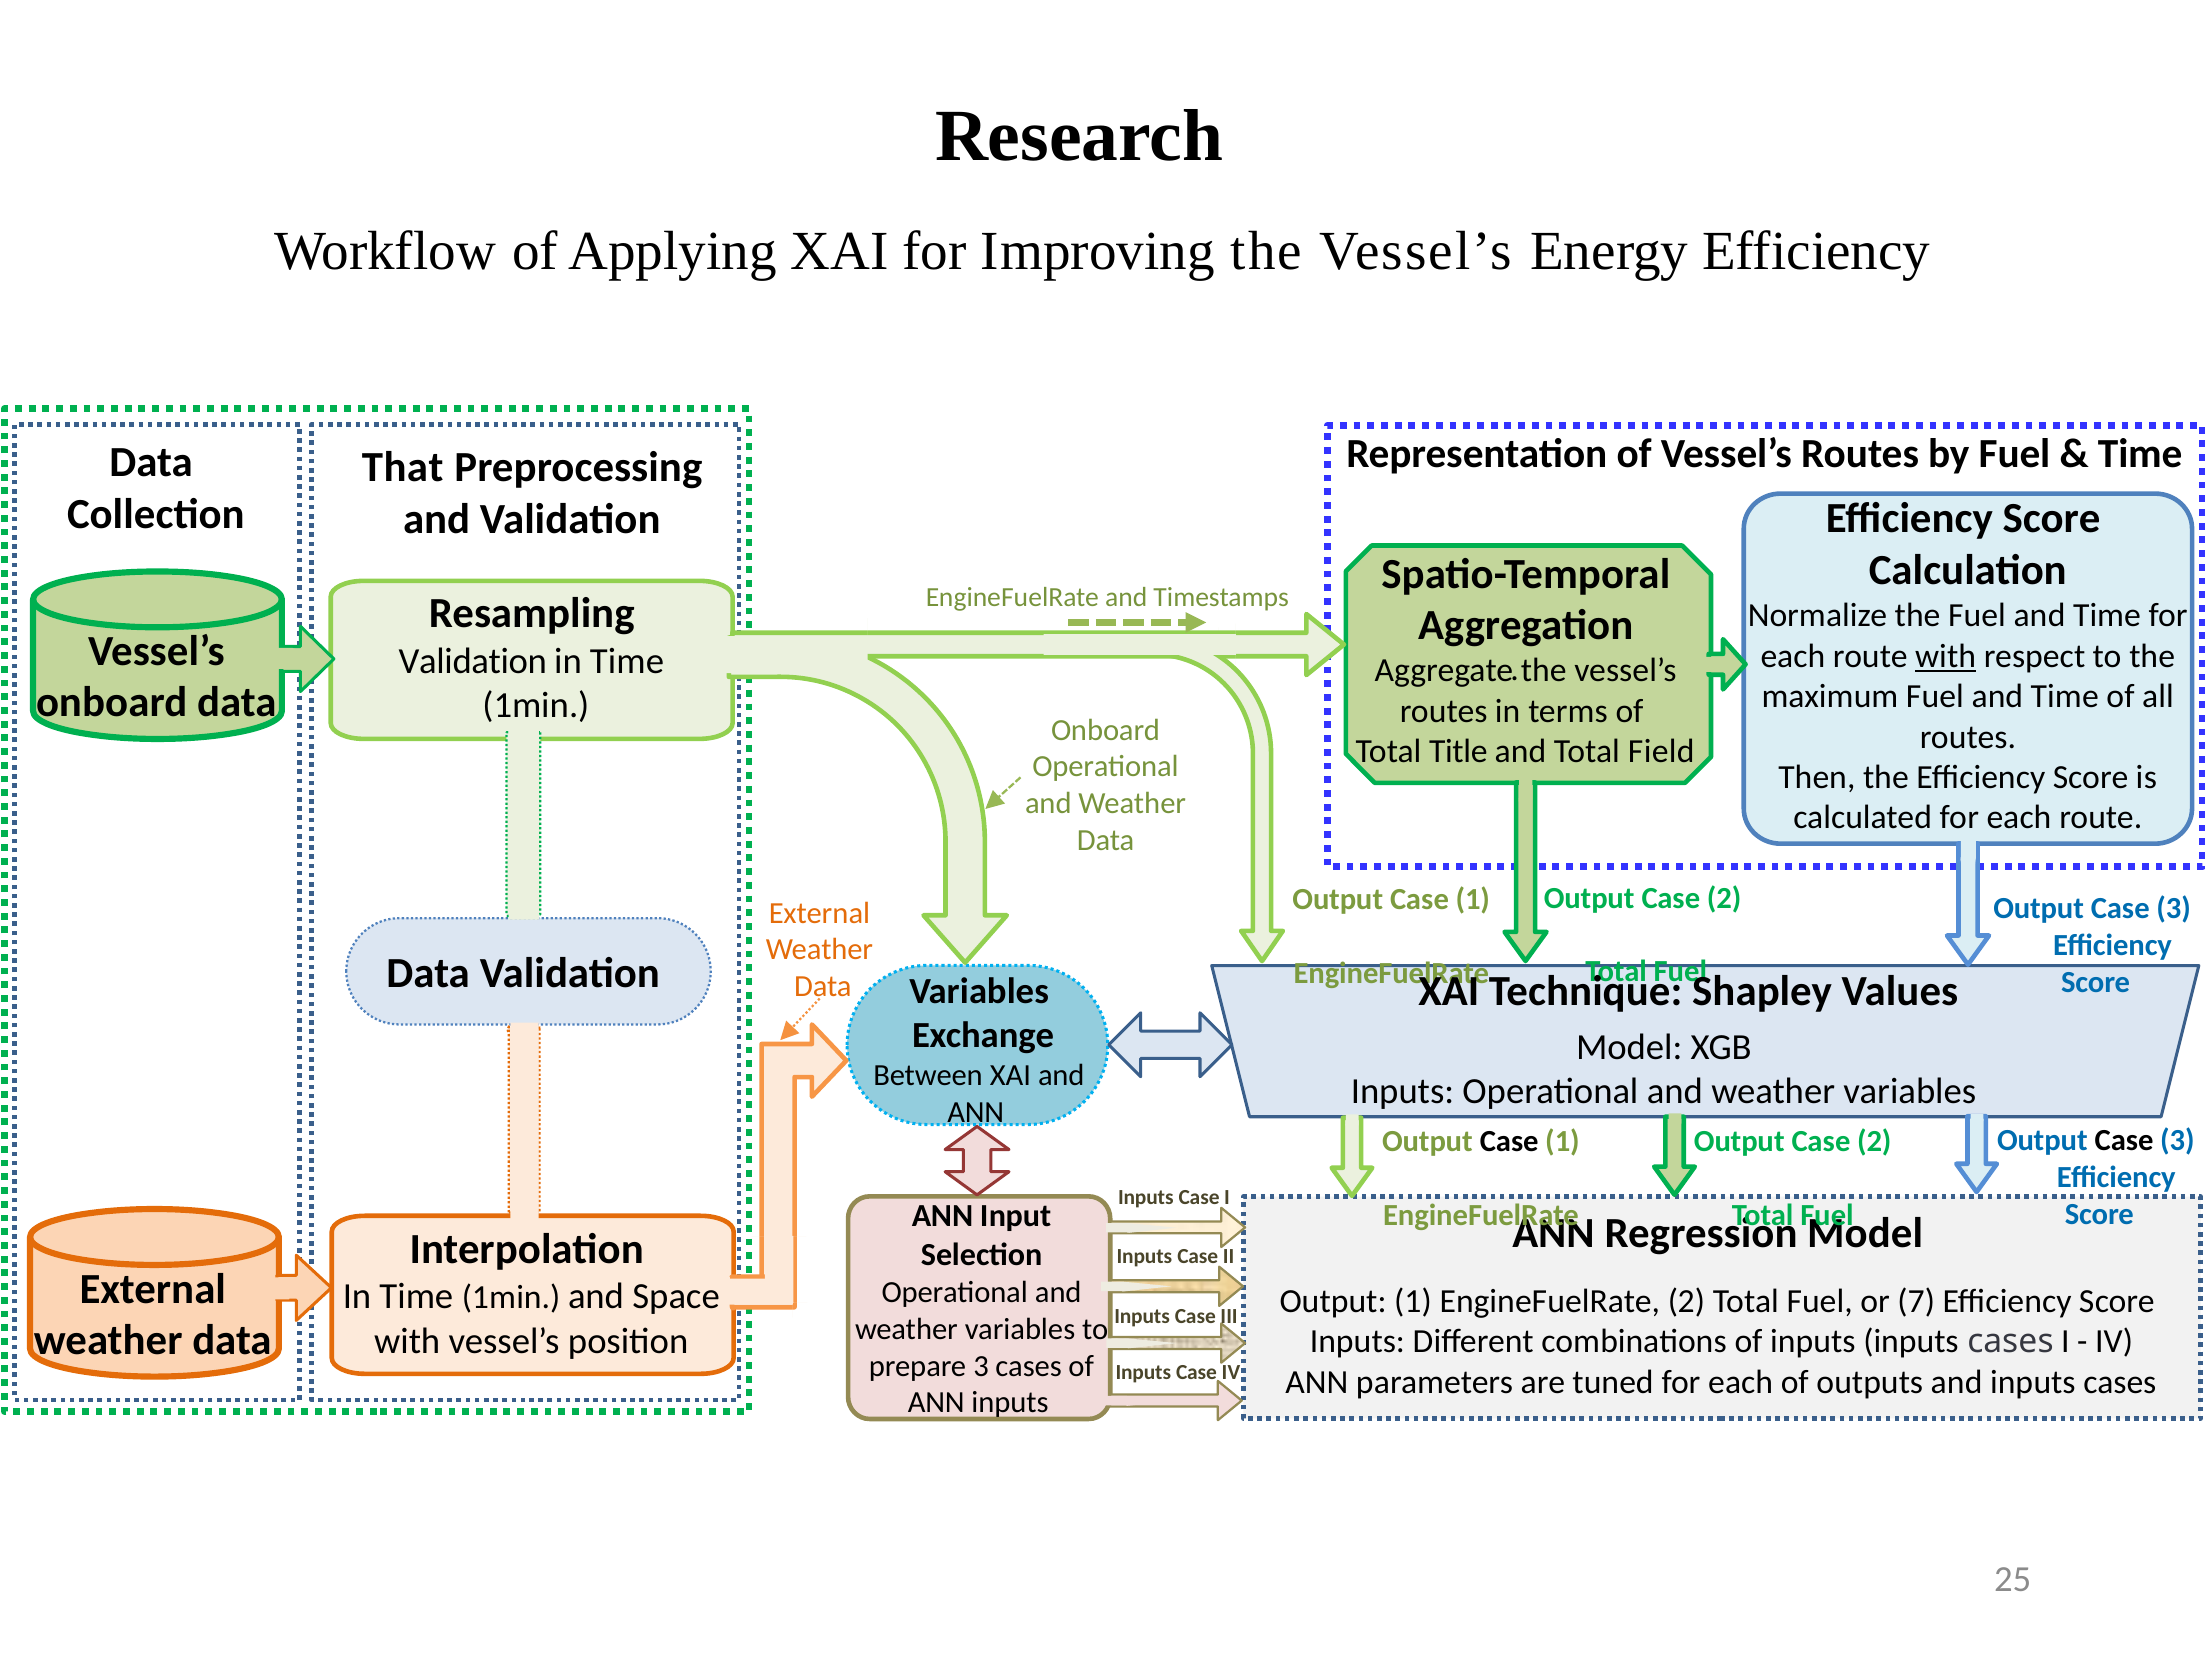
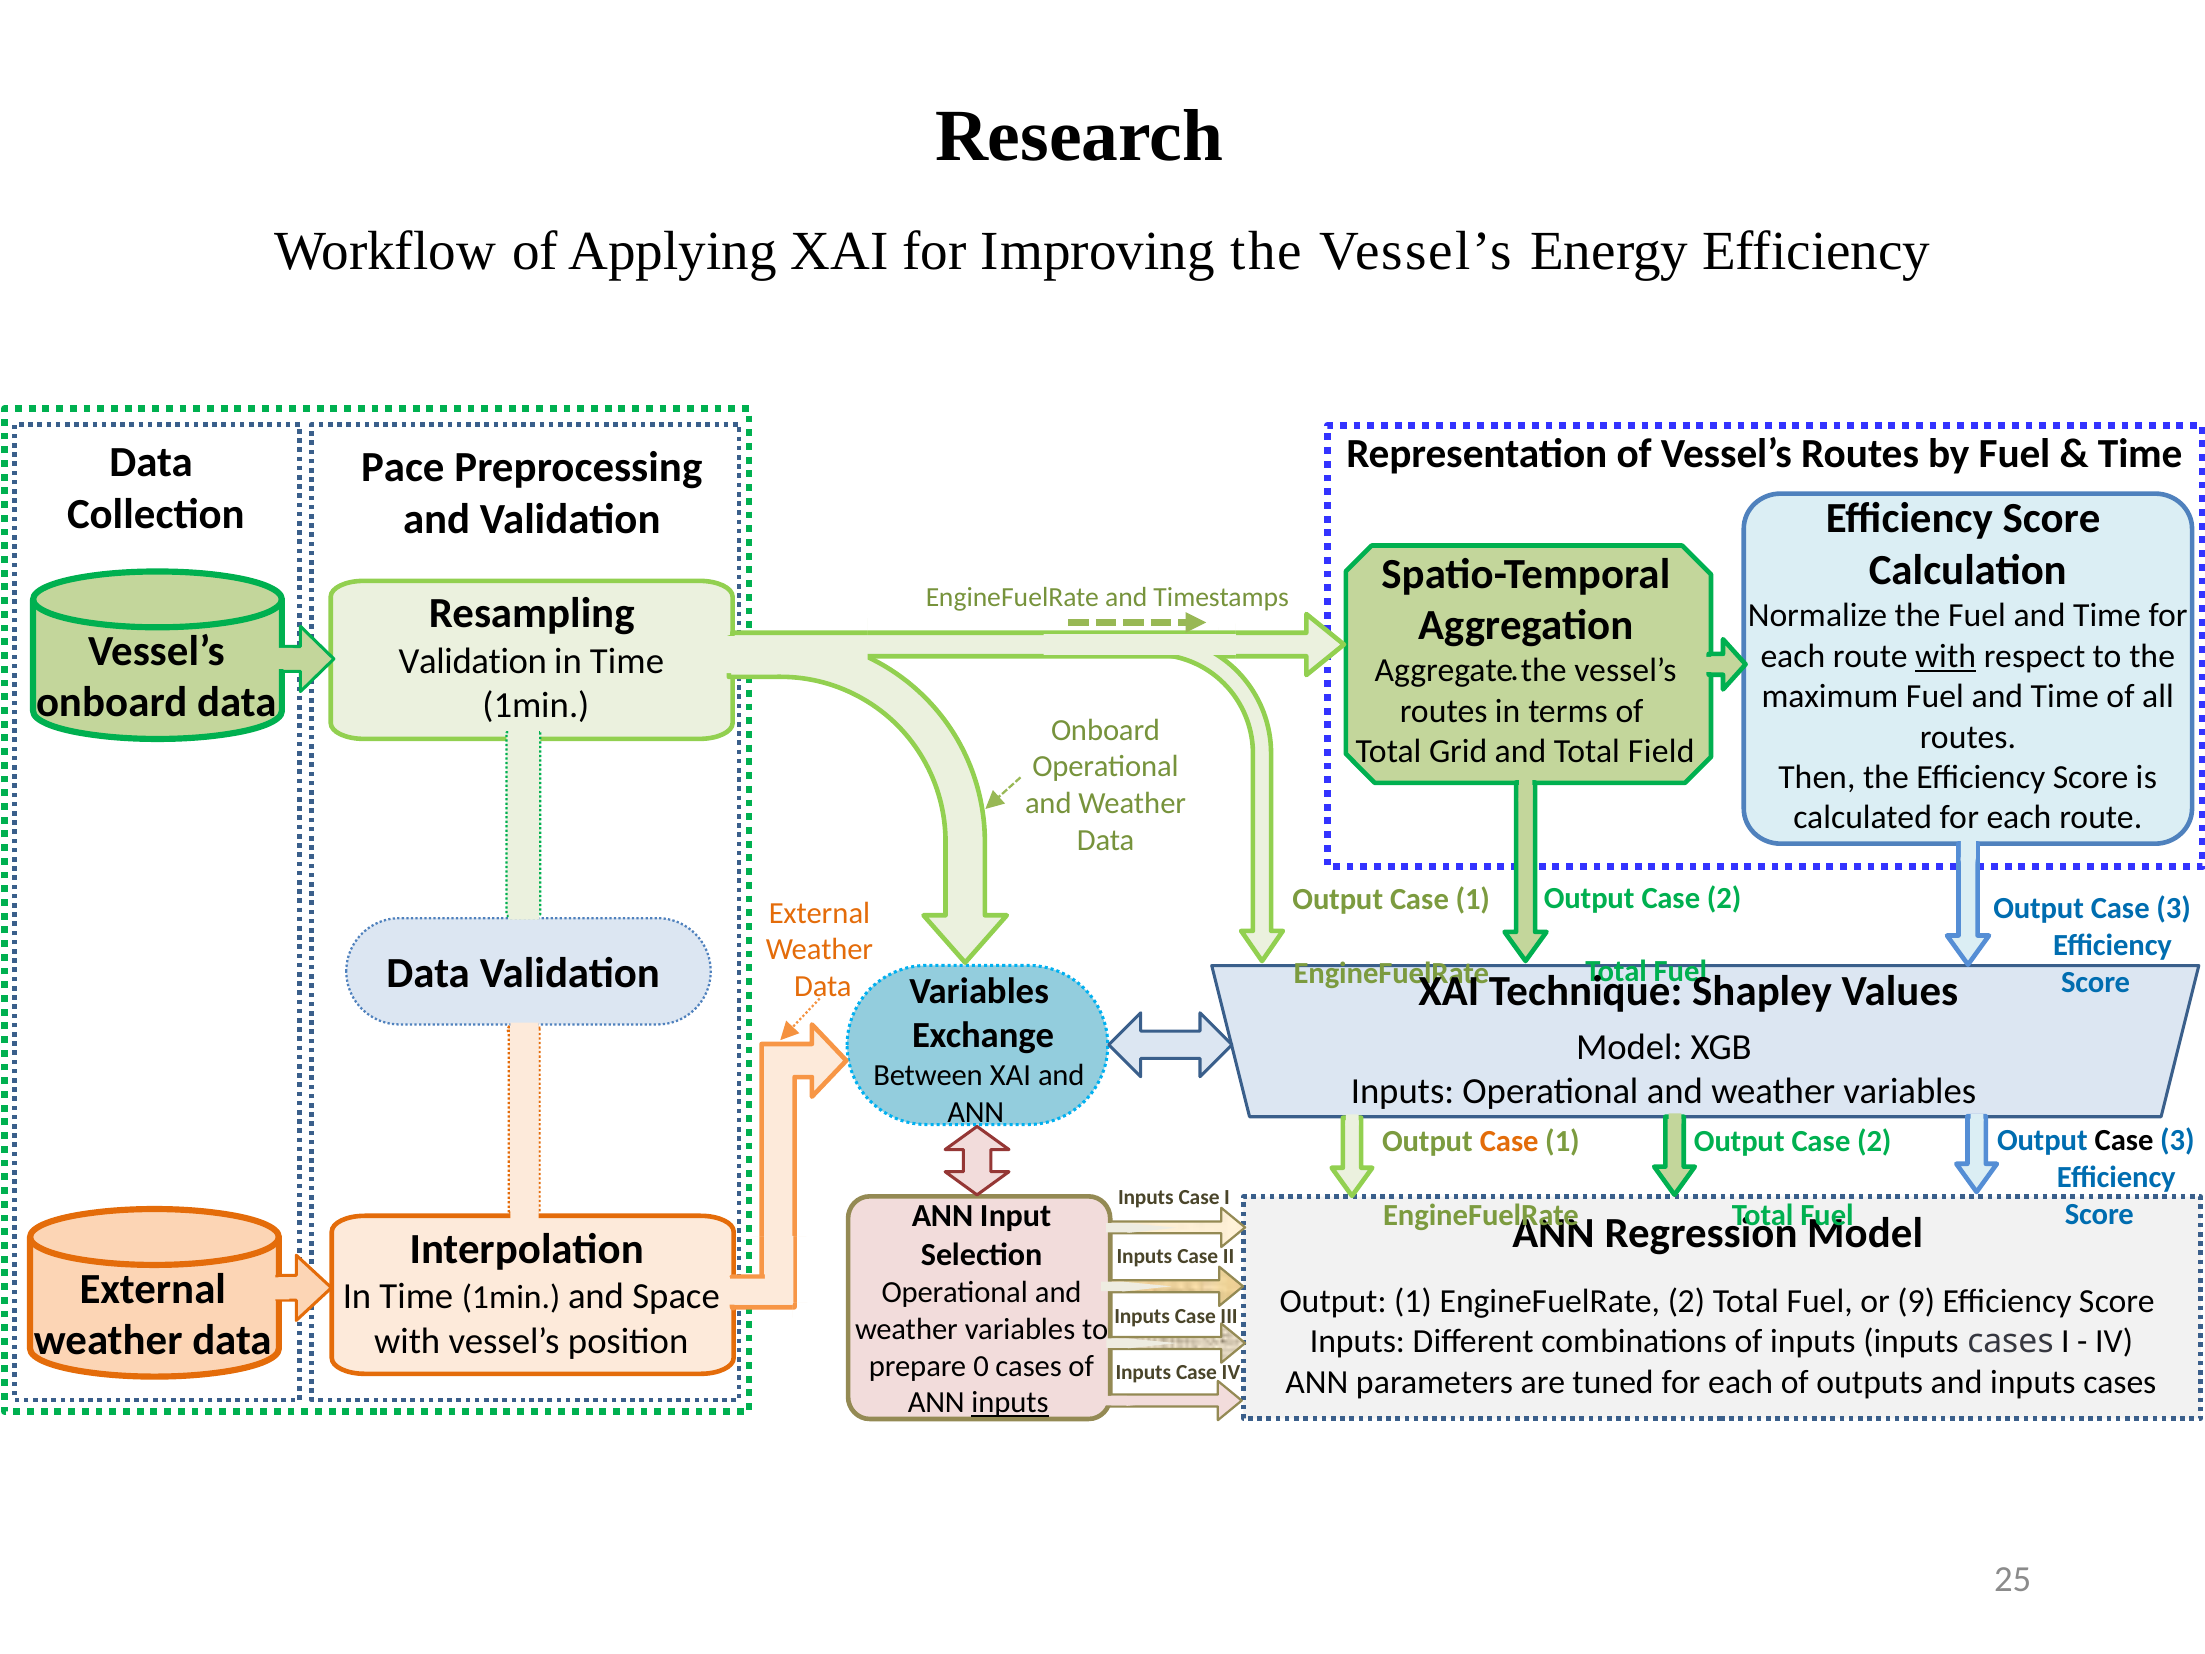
That: That -> Pace (403, 468)
Title: Title -> Grid (1458, 752)
Case colour: black -> orange (1509, 1141)
7: 7 -> 9 (1916, 1301)
prepare 3: 3 -> 0 (981, 1366)
inputs underline: none -> present (1010, 1403)
